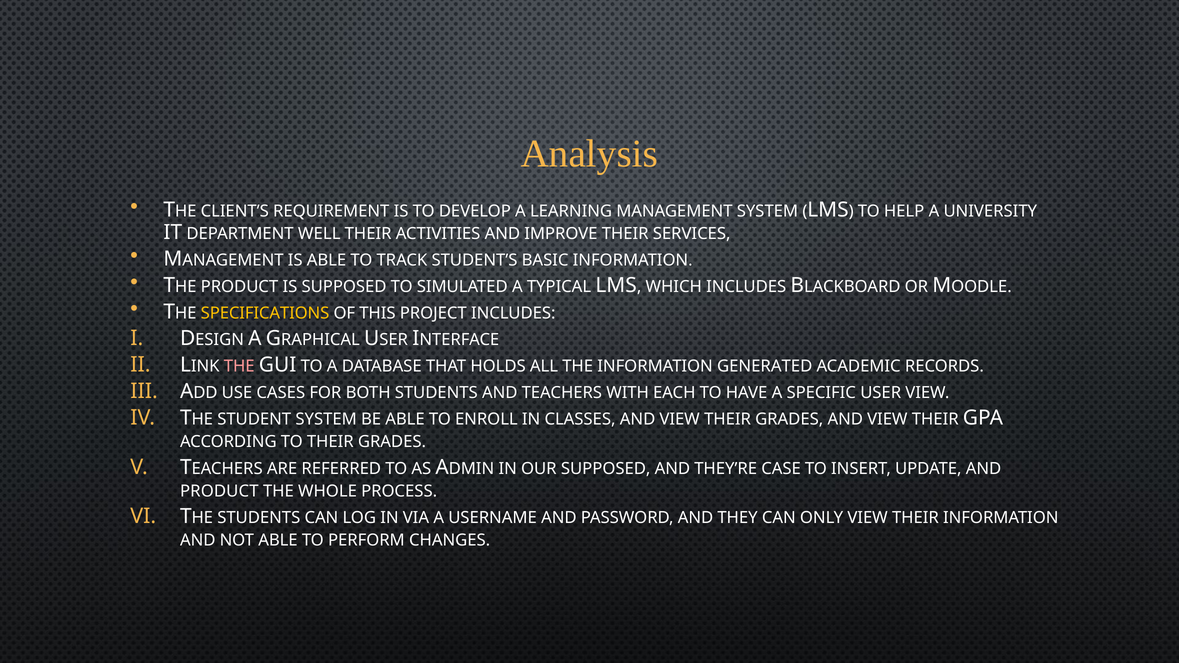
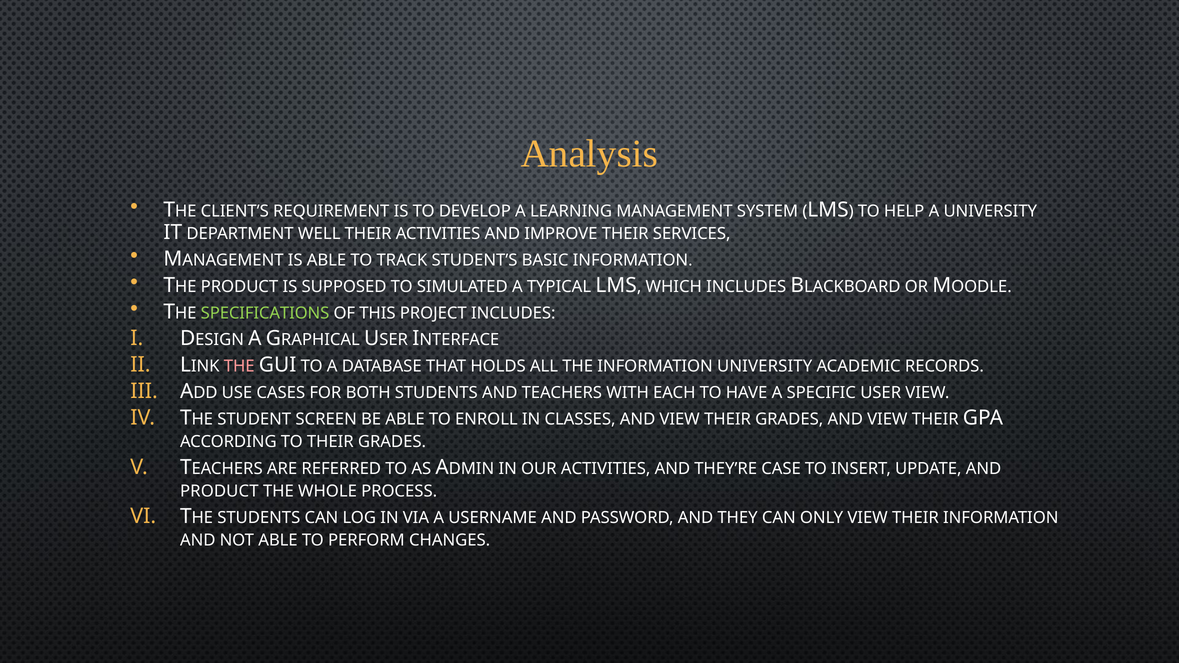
SPECIFICATIONS colour: yellow -> light green (265, 313)
INFORMATION GENERATED: GENERATED -> UNIVERSITY (765, 366)
STUDENT SYSTEM: SYSTEM -> SCREEN (326, 420)
OUR SUPPOSED: SUPPOSED -> ACTIVITIES (606, 469)
